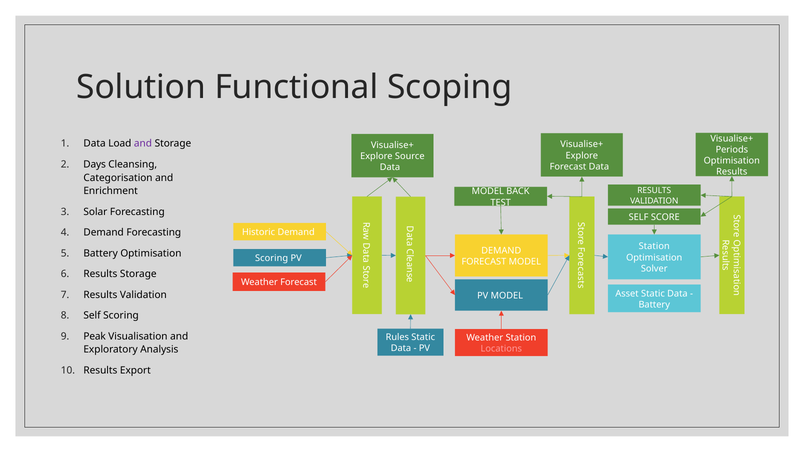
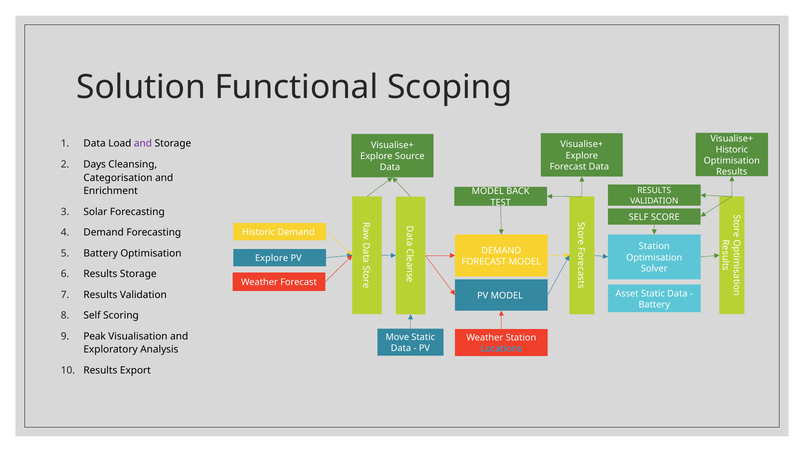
Periods: Periods -> Historic (732, 150)
Scoring: Scoring -> Explore (272, 258)
Rules: Rules -> Move (397, 338)
Locations colour: pink -> light blue (501, 349)
